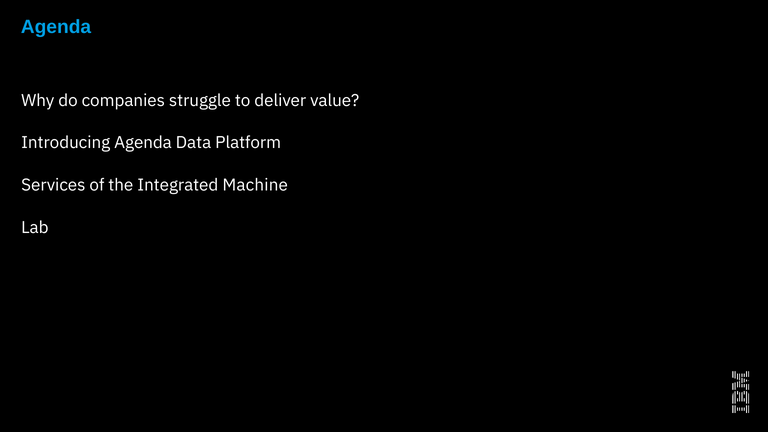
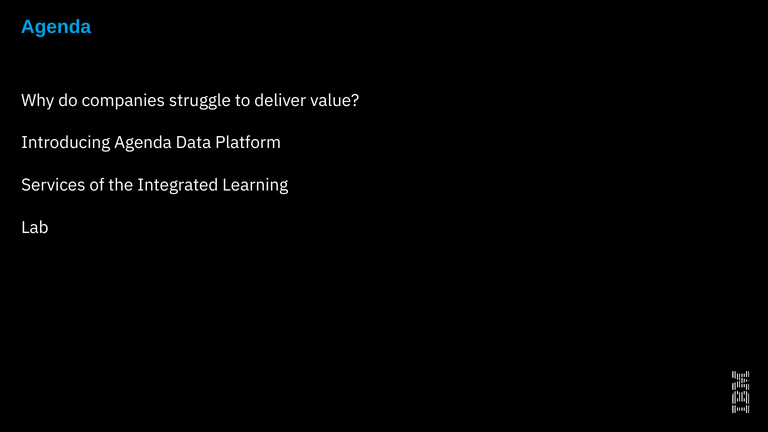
Machine: Machine -> Learning (255, 185)
